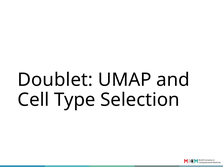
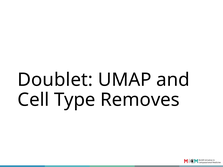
Selection: Selection -> Removes (140, 100)
